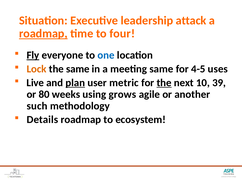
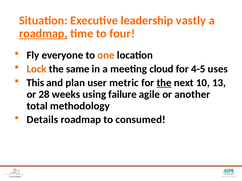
attack: attack -> vastly (191, 21)
Fly underline: present -> none (33, 55)
one colour: blue -> orange (106, 55)
meeting same: same -> cloud (161, 69)
Live: Live -> This (35, 83)
plan underline: present -> none (75, 83)
39: 39 -> 13 (219, 83)
80: 80 -> 28 (44, 95)
grows: grows -> failure (123, 95)
such: such -> total (37, 106)
ecosystem: ecosystem -> consumed (141, 120)
